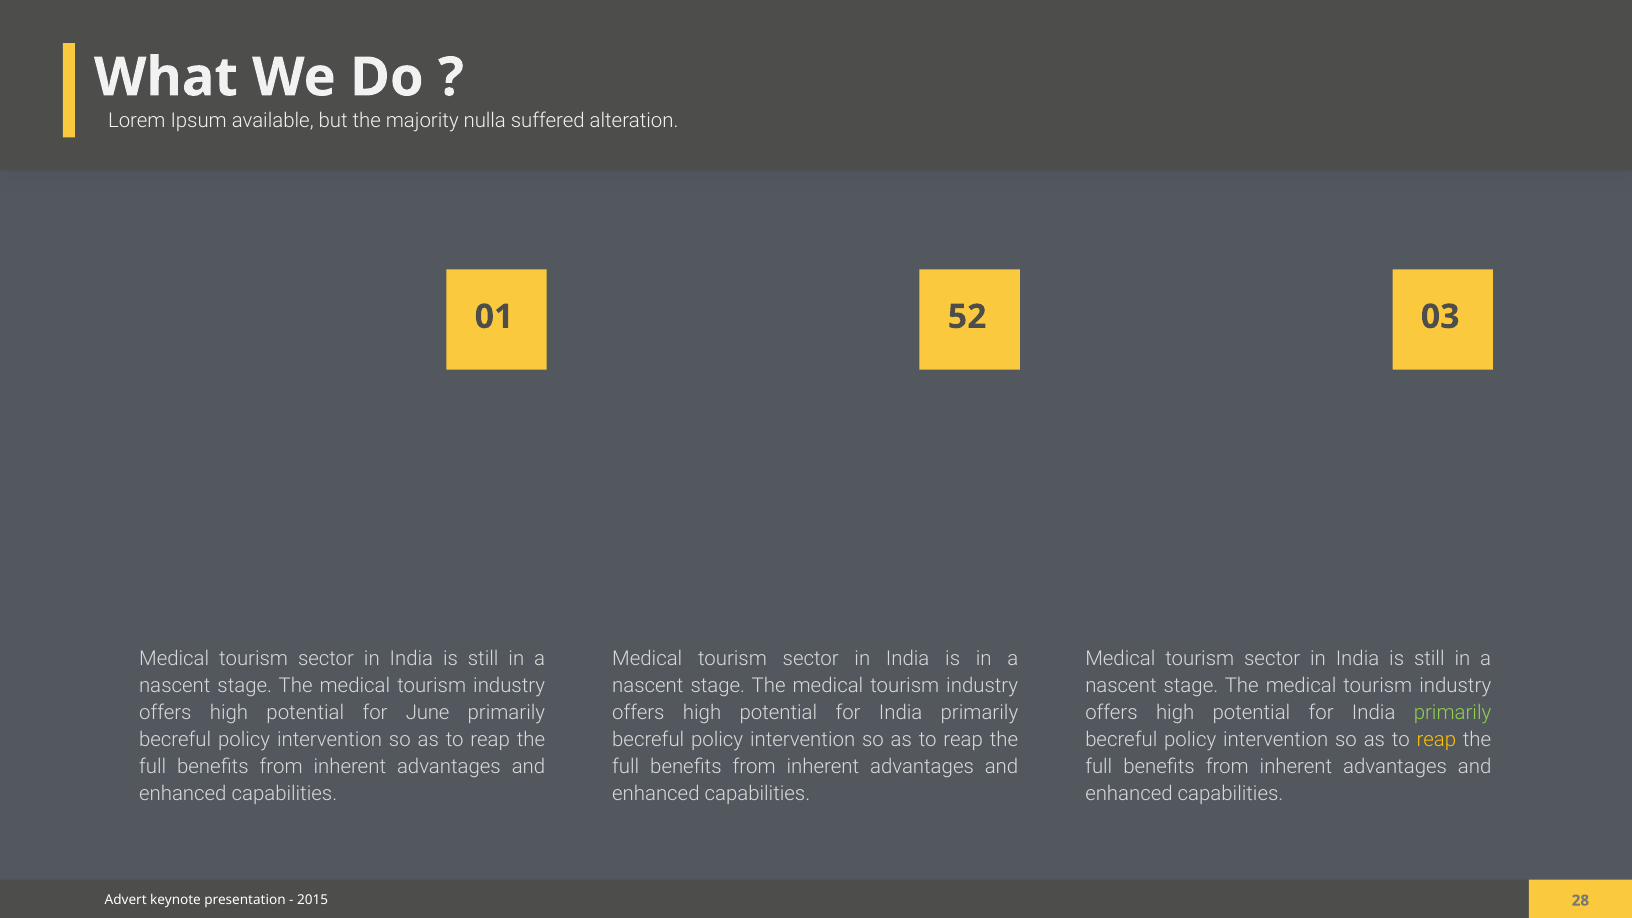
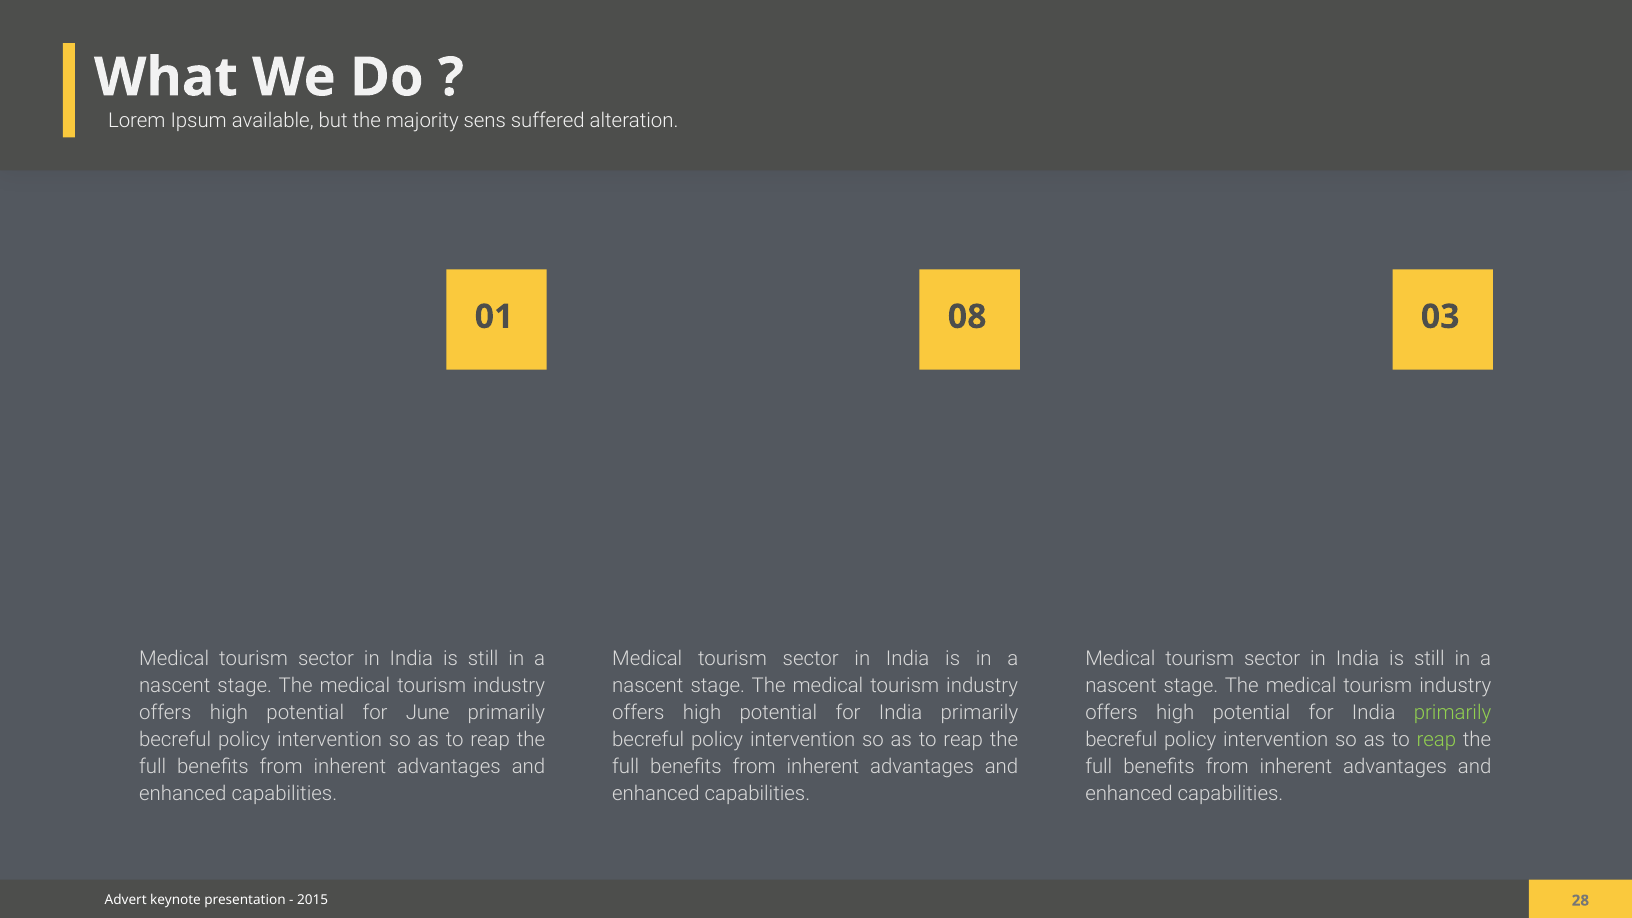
nulla: nulla -> sens (485, 120)
52: 52 -> 08 (967, 317)
reap colour: yellow -> light green (1436, 740)
